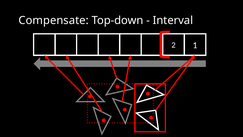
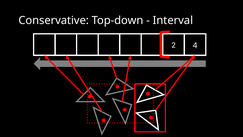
Compensate: Compensate -> Conservative (54, 20)
1: 1 -> 4 (195, 45)
